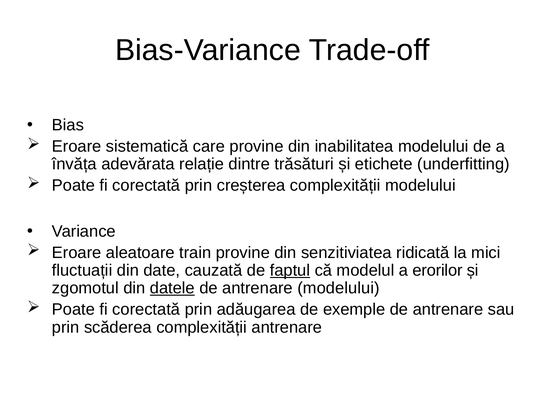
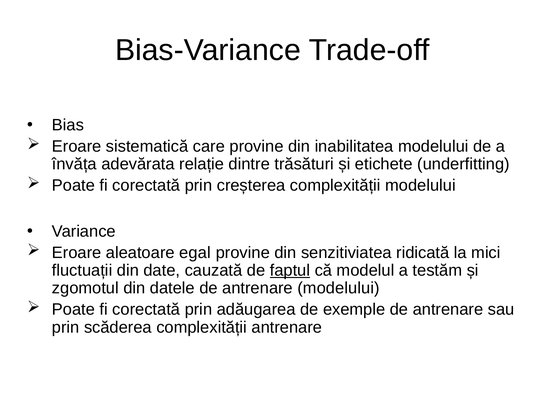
train: train -> egal (195, 252)
erorilor: erorilor -> testăm (437, 270)
datele underline: present -> none (172, 288)
